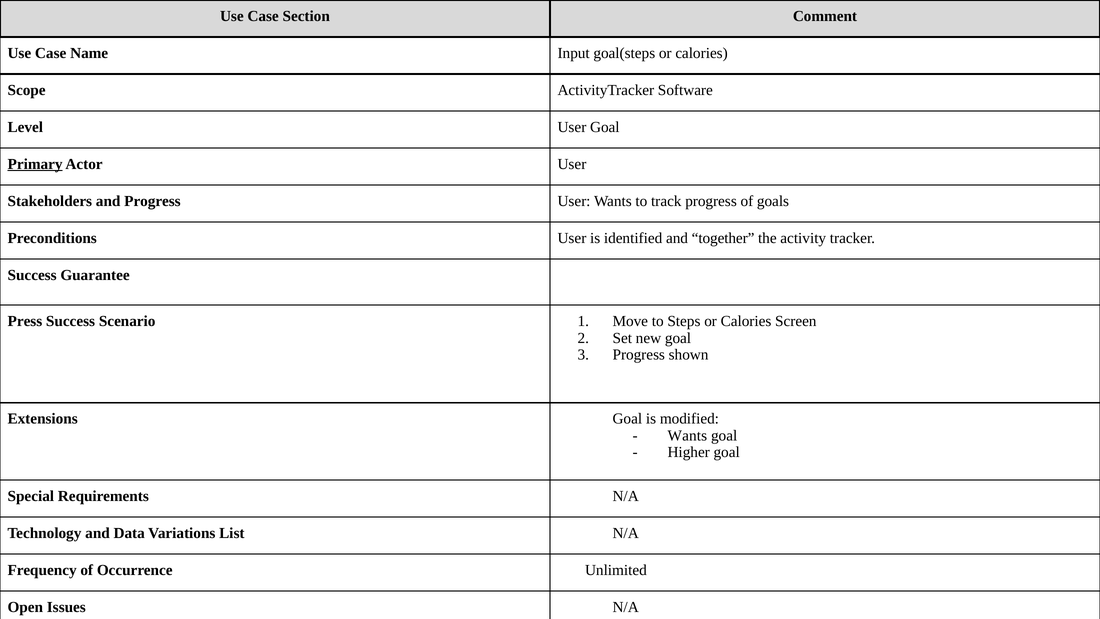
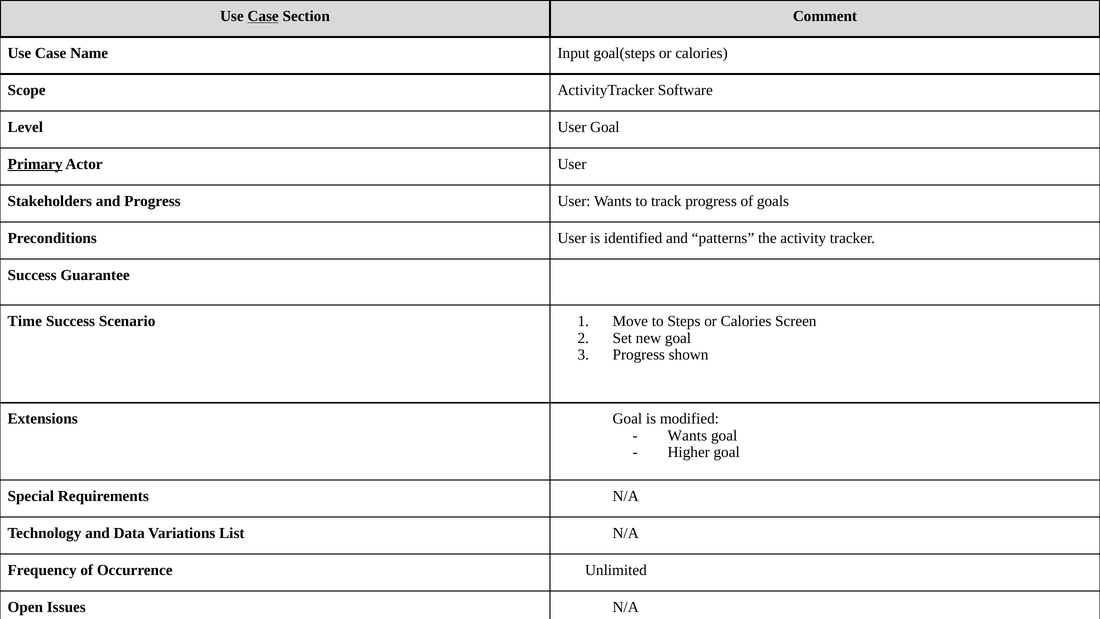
Case underline: none -> present (263, 16)
together: together -> patterns (723, 238)
Press: Press -> Time (25, 321)
